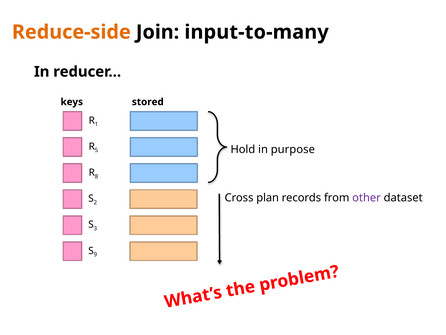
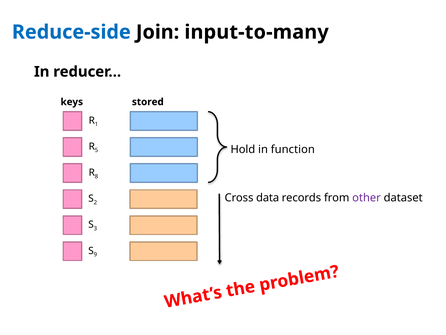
Reduce-side colour: orange -> blue (71, 32)
purpose: purpose -> function (293, 149)
plan: plan -> data (268, 198)
